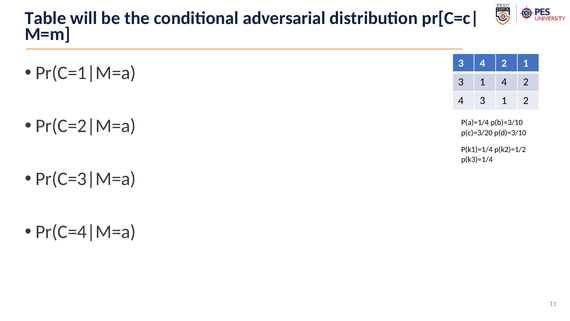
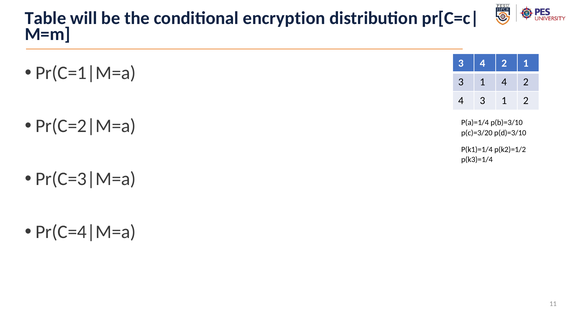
adversarial: adversarial -> encryption (284, 18)
